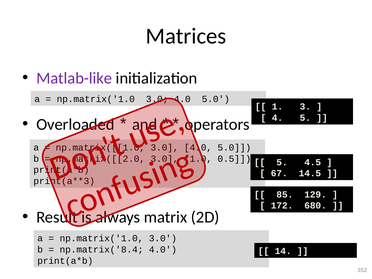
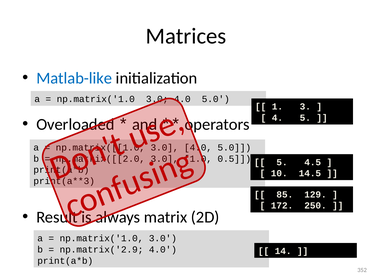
Matlab-like colour: purple -> blue (74, 78)
67: 67 -> 10 (279, 173)
680: 680 -> 250 (315, 206)
np.matrix('8.4: np.matrix('8.4 -> np.matrix('2.9 (101, 250)
